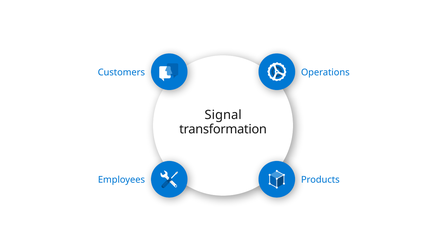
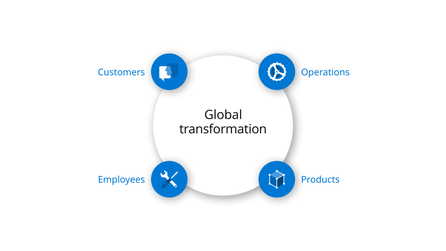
Signal: Signal -> Global (223, 115)
